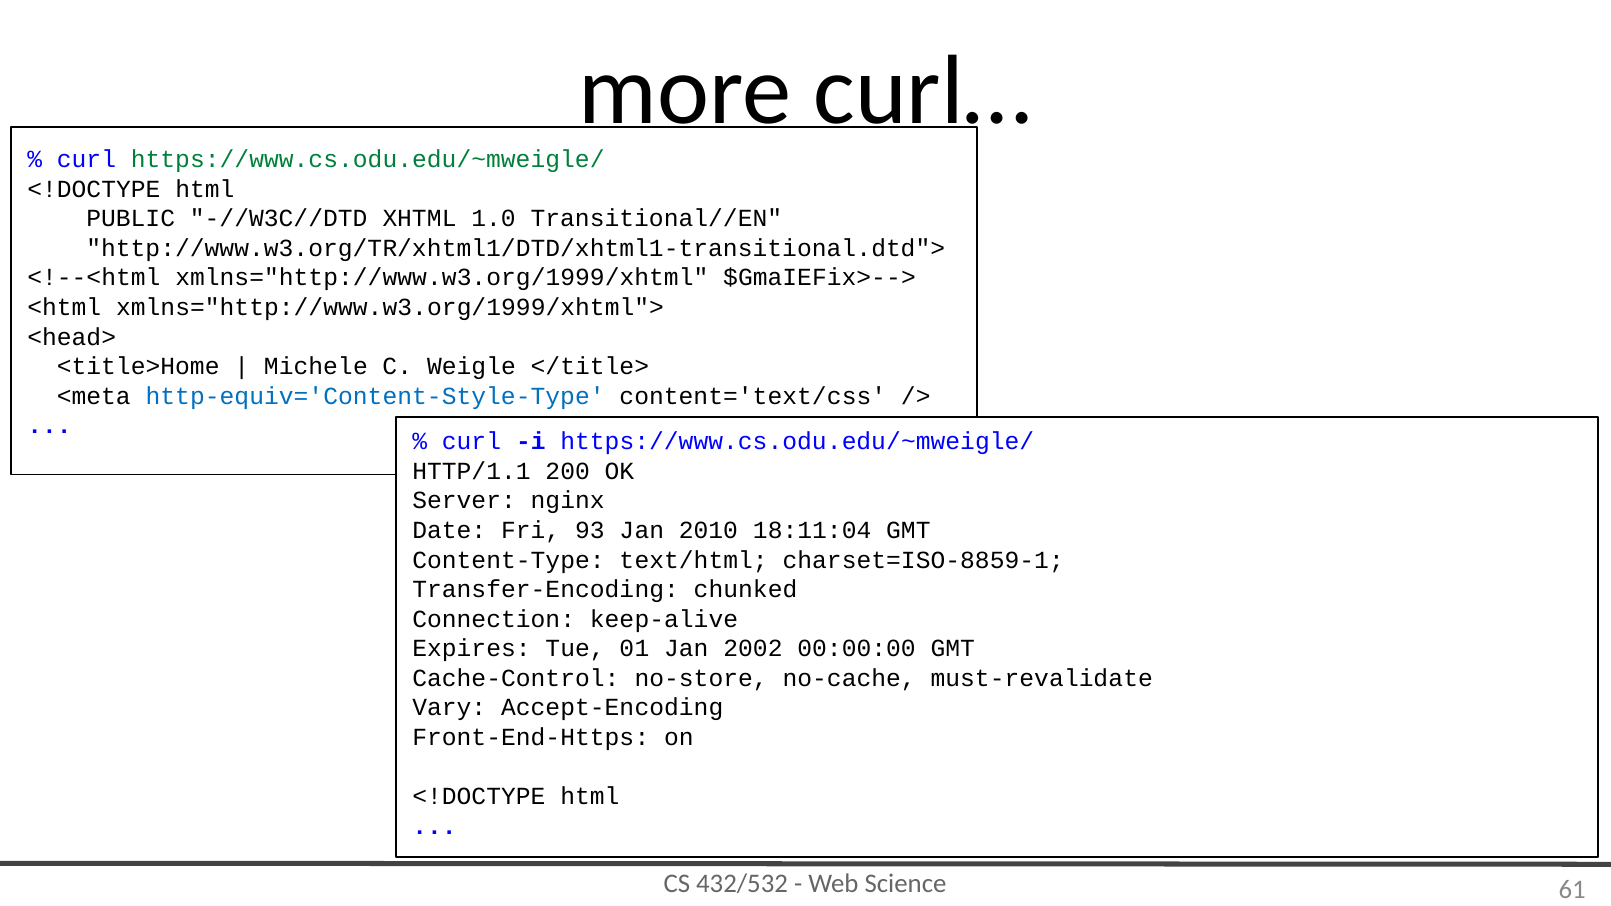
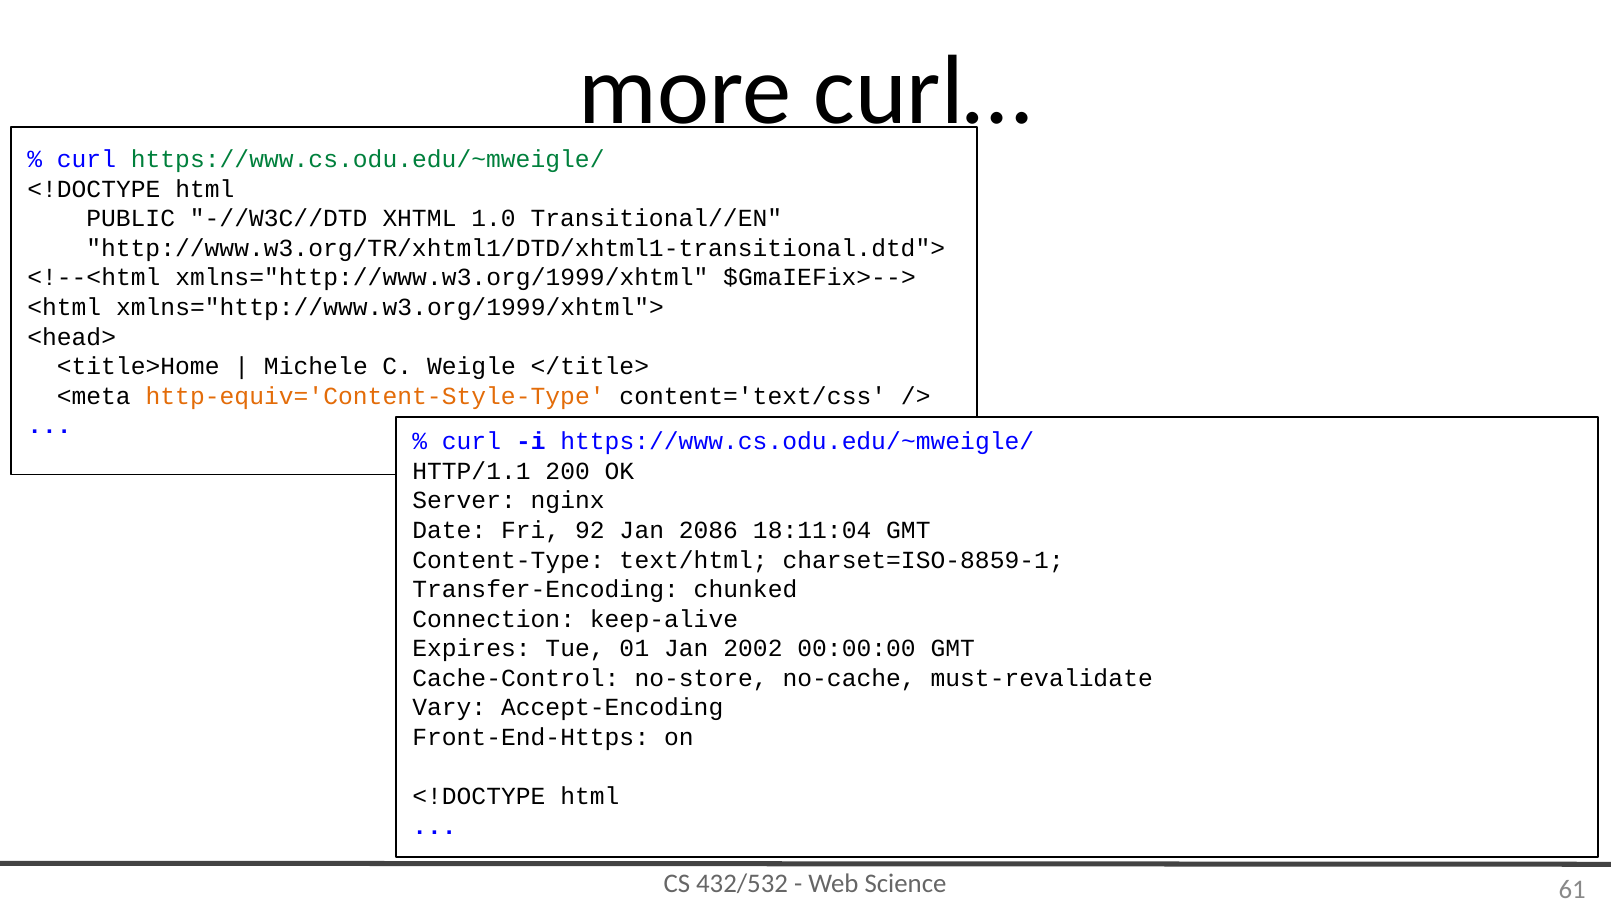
http-equiv='Content-Style-Type colour: blue -> orange (375, 396)
93: 93 -> 92 (590, 531)
2010: 2010 -> 2086 (708, 531)
